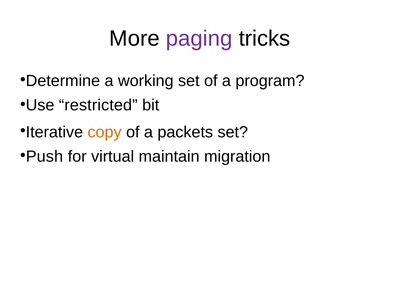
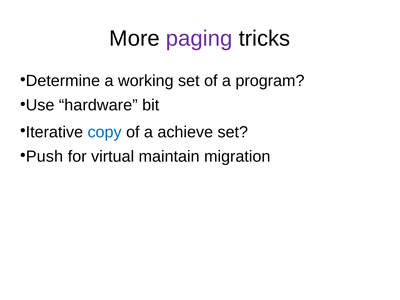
restricted: restricted -> hardware (98, 105)
copy colour: orange -> blue (105, 132)
packets: packets -> achieve (185, 132)
